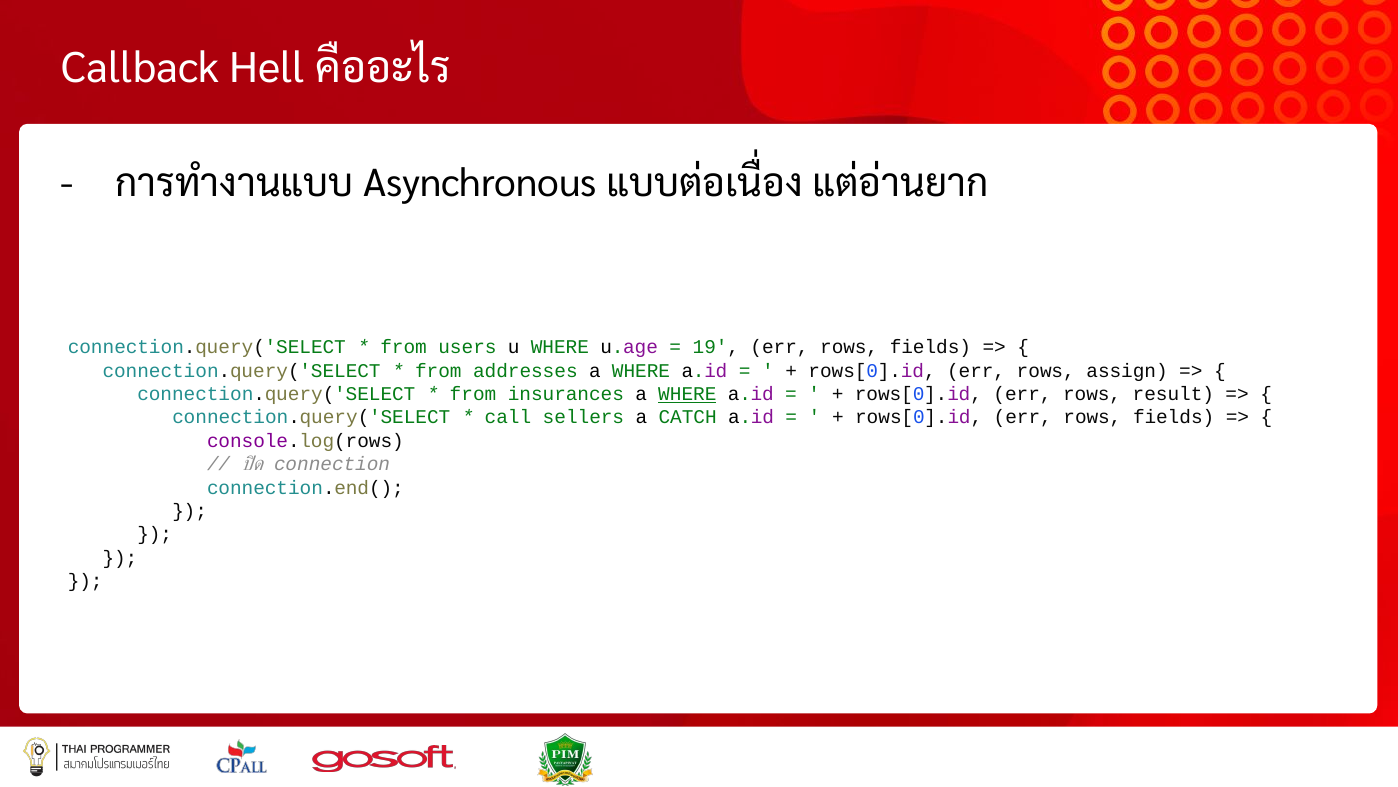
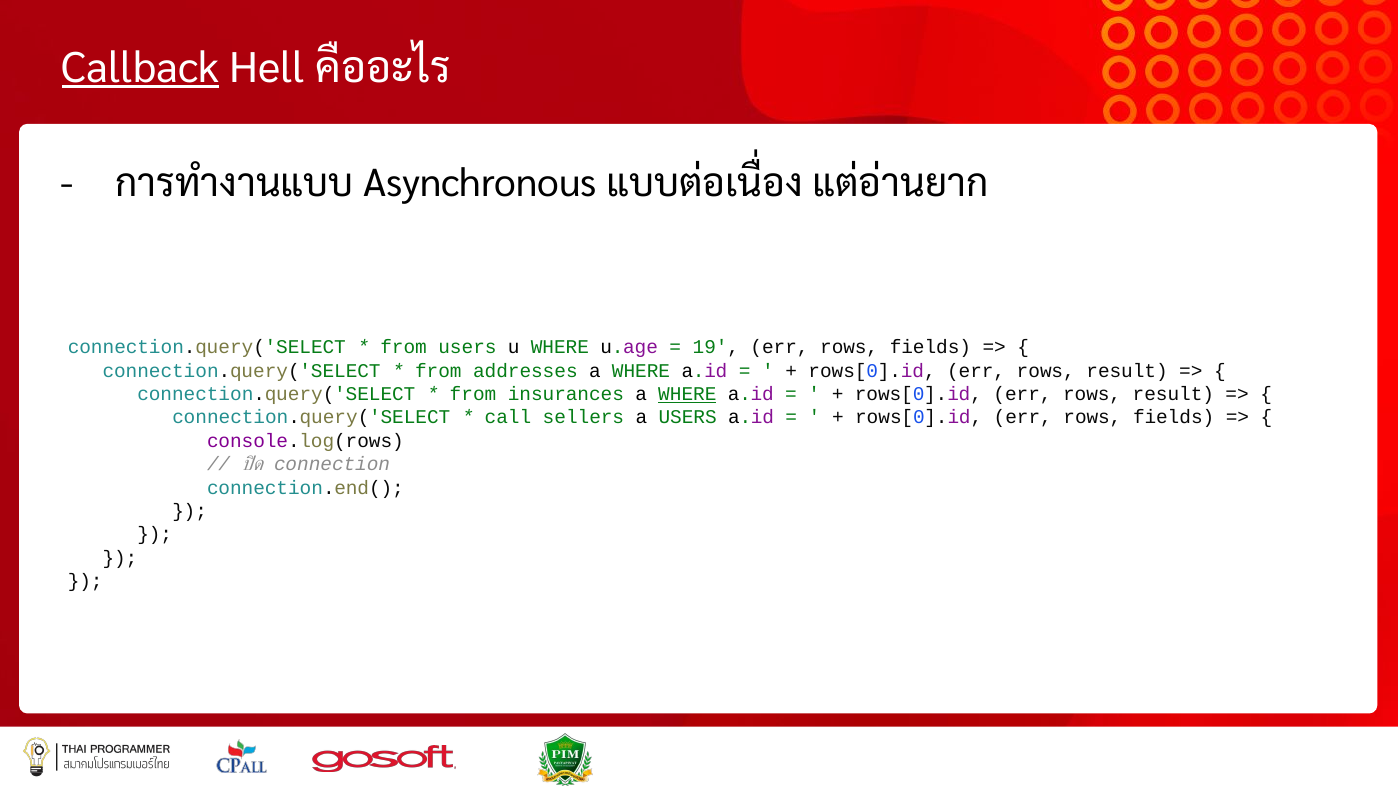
Callback underline: none -> present (140, 68)
assign: assign -> result (1127, 371)
a CATCH: CATCH -> USERS (688, 417)
